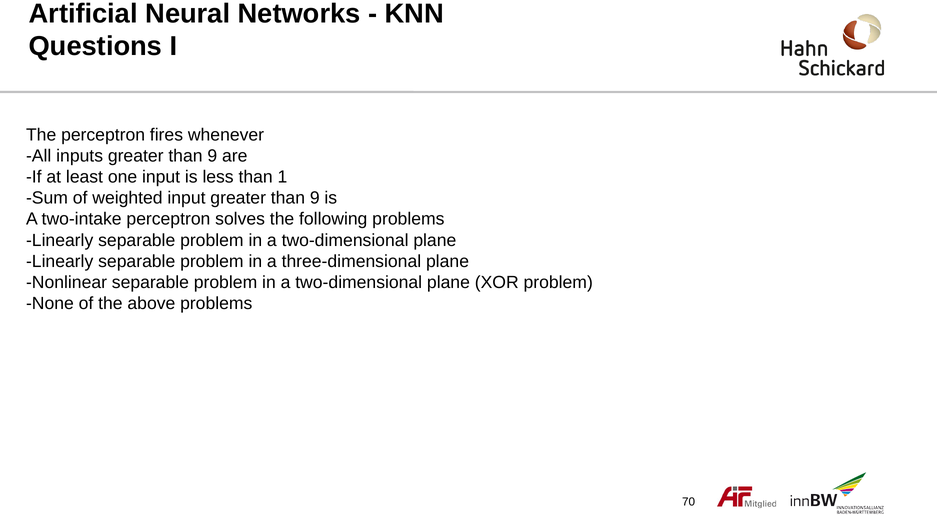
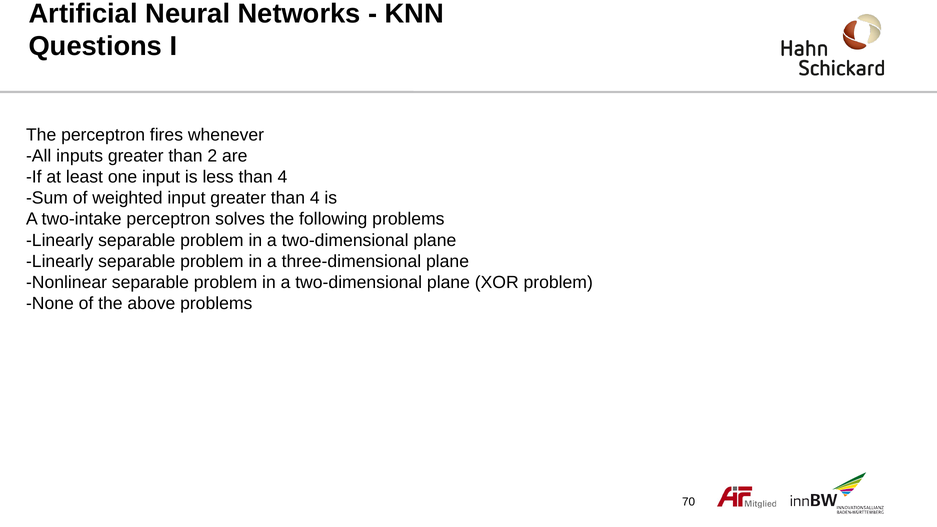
inputs greater than 9: 9 -> 2 (212, 156)
less than 1: 1 -> 4 (282, 177)
input greater than 9: 9 -> 4 (315, 198)
